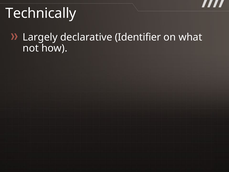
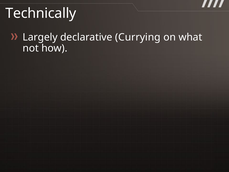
Identifier: Identifier -> Currying (138, 37)
